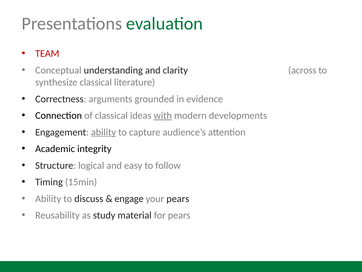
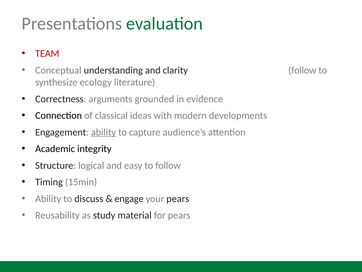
clarity across: across -> follow (302, 70)
synthesize classical: classical -> ecology (96, 82)
with underline: present -> none (163, 115)
